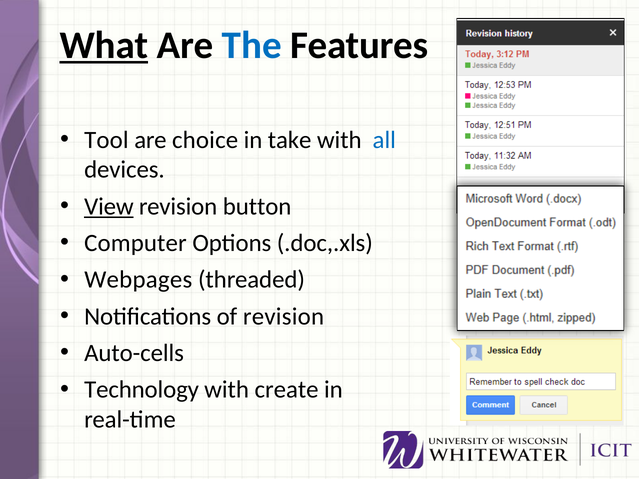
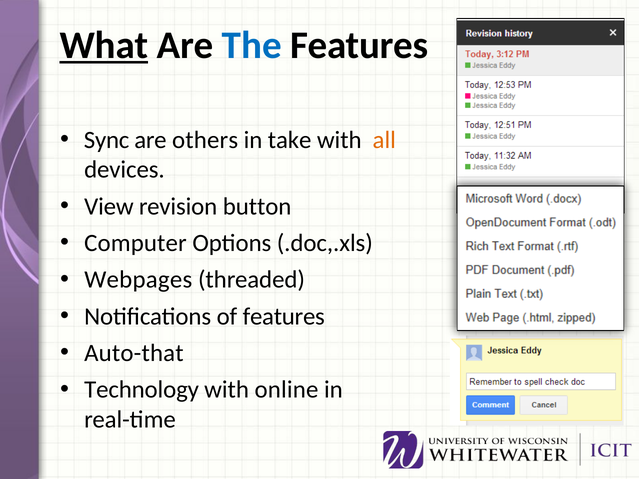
Tool: Tool -> Sync (107, 140)
choice: choice -> others (205, 140)
all colour: blue -> orange (384, 140)
View underline: present -> none (109, 207)
of revision: revision -> features (284, 317)
Auto-cells: Auto-cells -> Auto-that (134, 353)
create: create -> online (286, 390)
